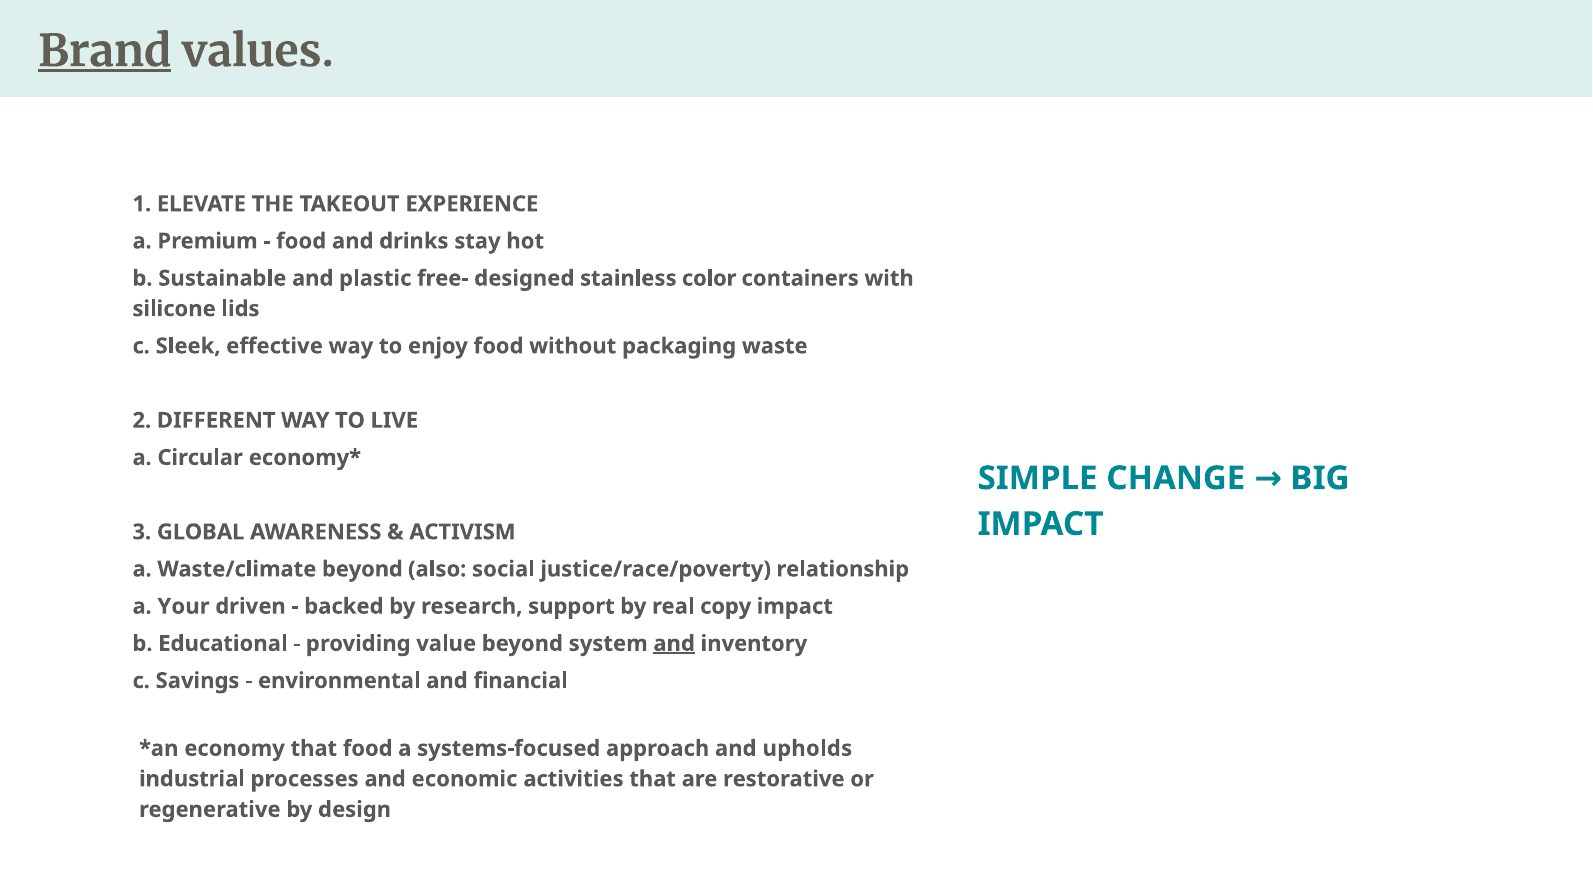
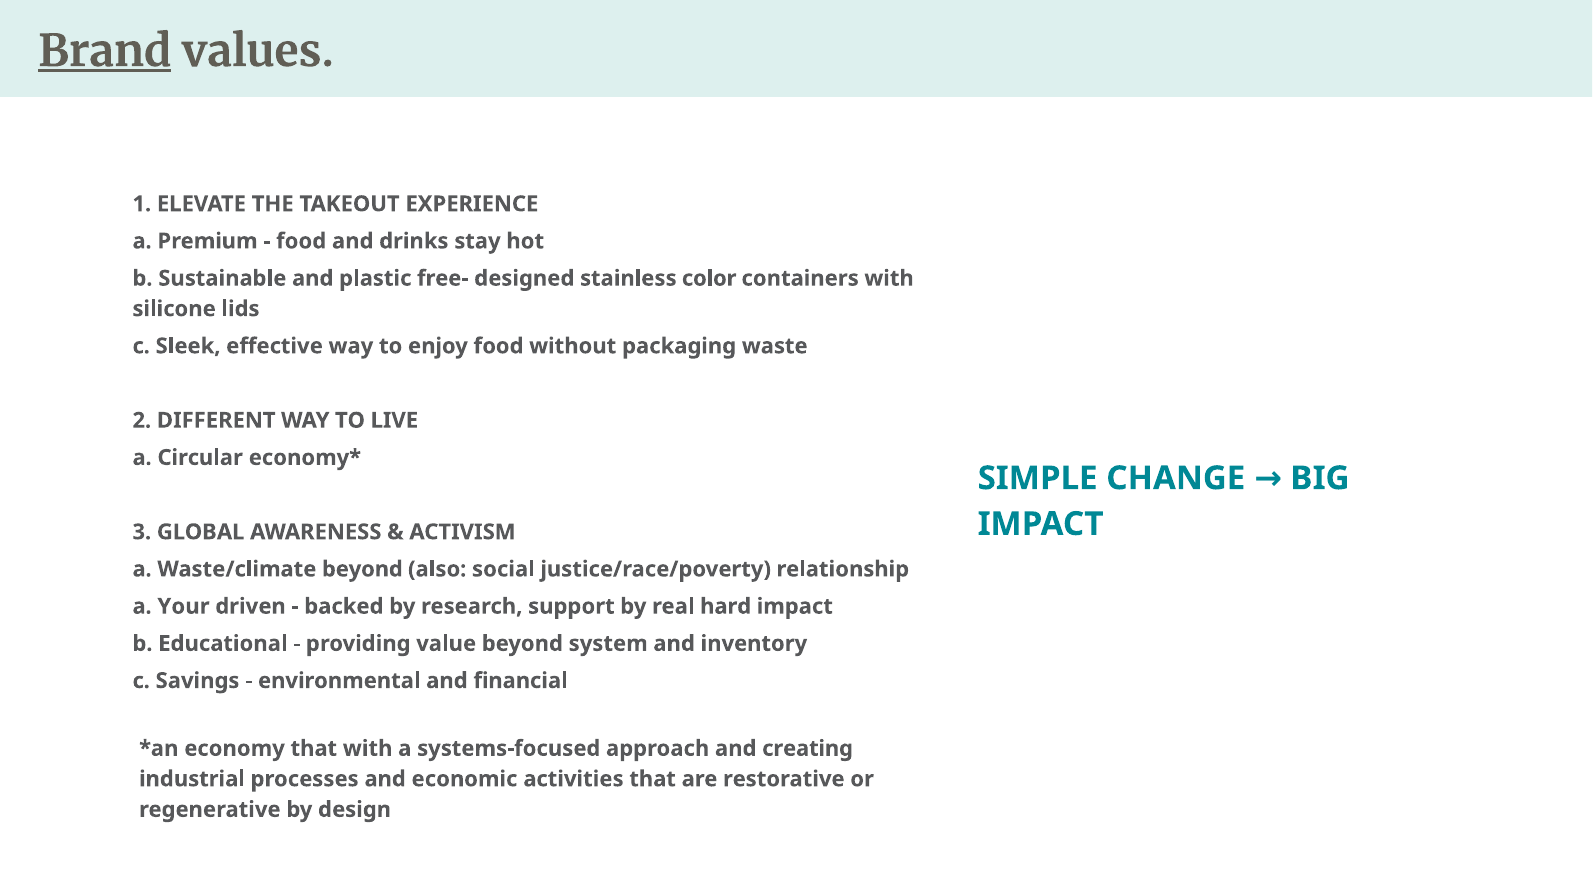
copy: copy -> hard (726, 606)
and underline: present -> none (674, 644)
that food: food -> with (368, 749)
upholds: upholds -> creating (808, 749)
